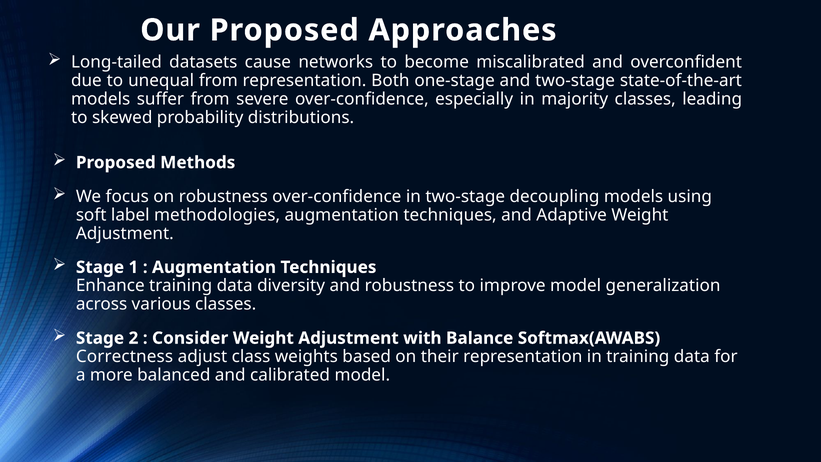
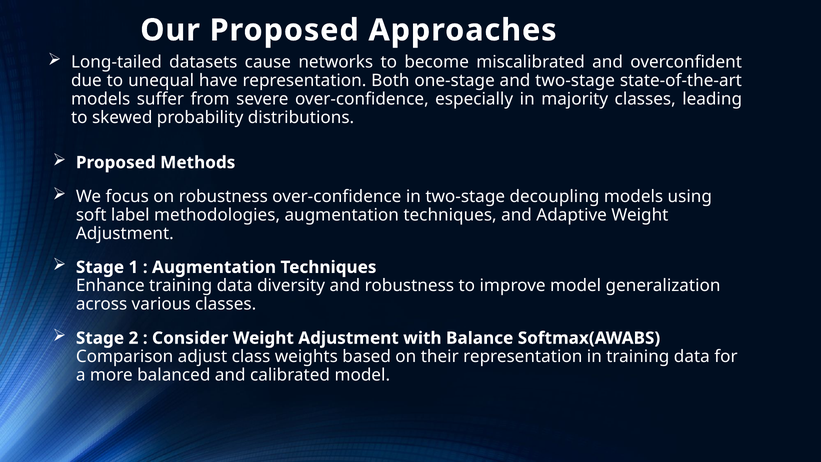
unequal from: from -> have (218, 81)
Correctness: Correctness -> Comparison (125, 357)
